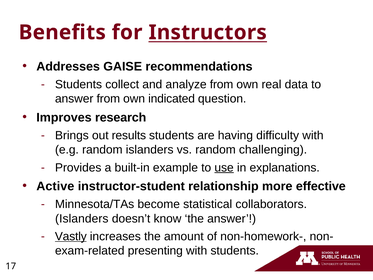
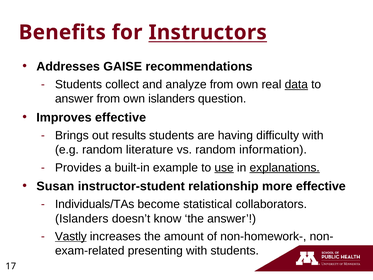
data underline: none -> present (296, 84)
own indicated: indicated -> islanders (172, 99)
Improves research: research -> effective (121, 117)
random islanders: islanders -> literature (150, 150)
challenging: challenging -> information (273, 150)
explanations underline: none -> present (285, 167)
Active: Active -> Susan (55, 186)
Minnesota/TAs: Minnesota/TAs -> Individuals/TAs (95, 204)
